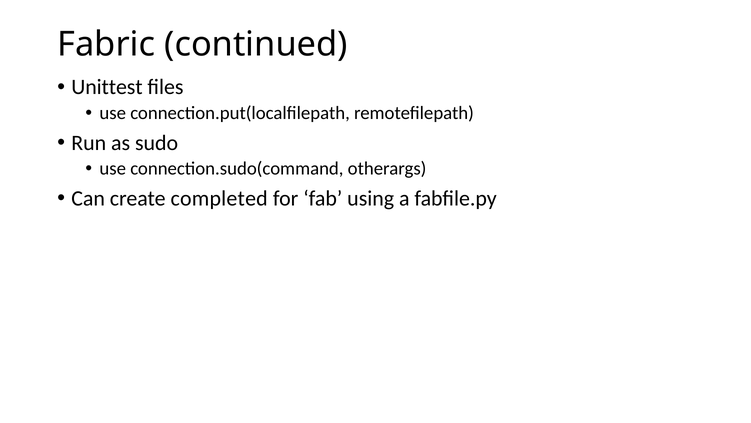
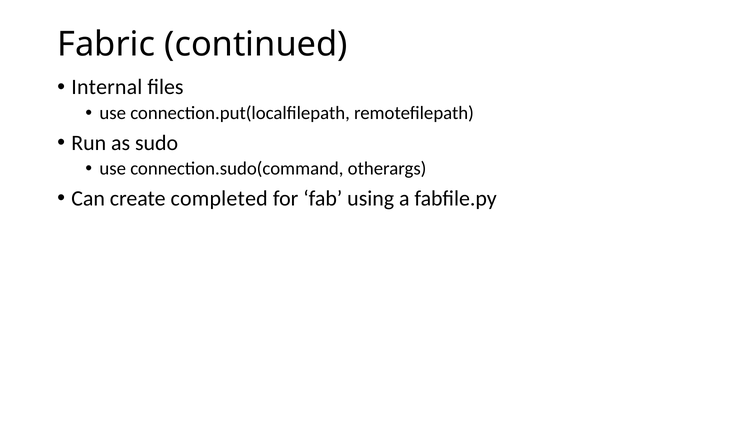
Unittest: Unittest -> Internal (107, 87)
